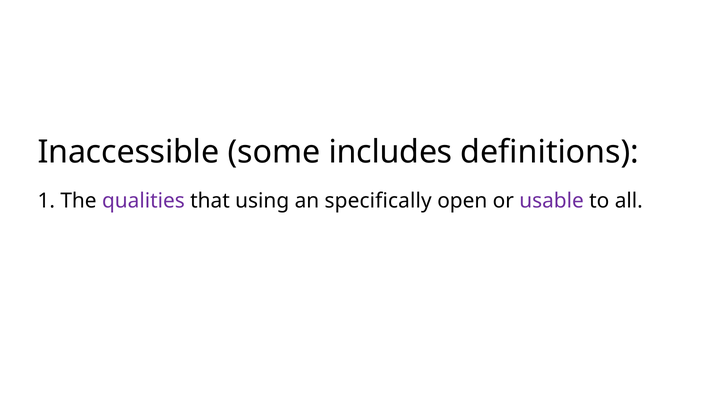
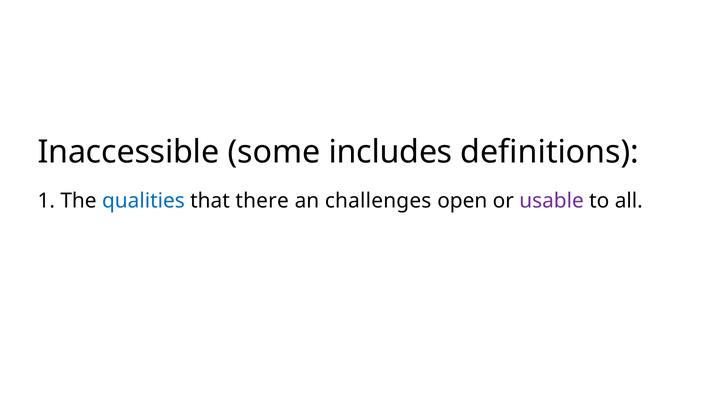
qualities colour: purple -> blue (143, 201)
using: using -> there (262, 201)
specifically: specifically -> challenges (378, 201)
